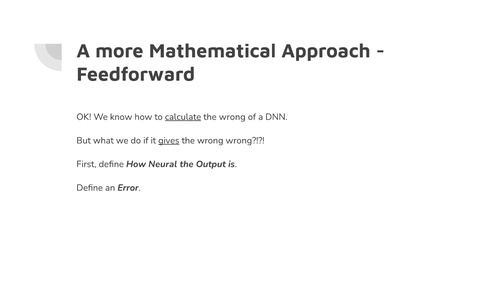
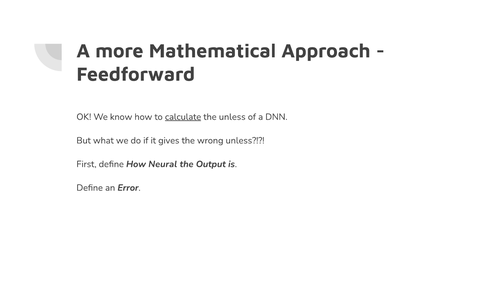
wrong: wrong -> unless (232, 117)
gives underline: present -> none (169, 140)
wrong wrong: wrong -> unless (245, 140)
